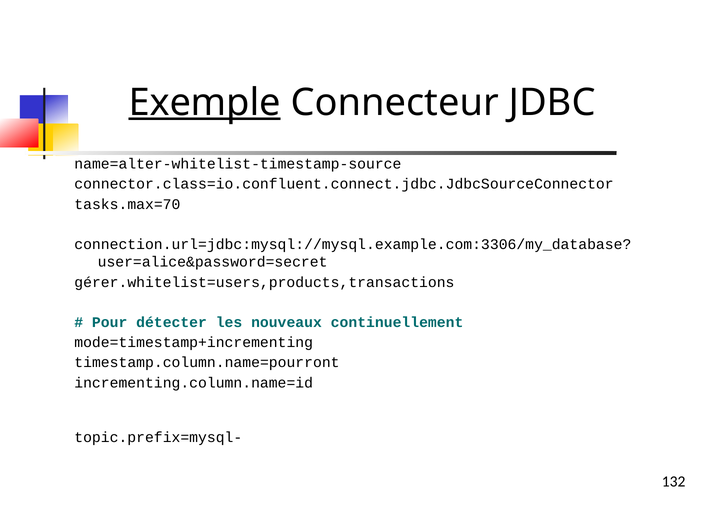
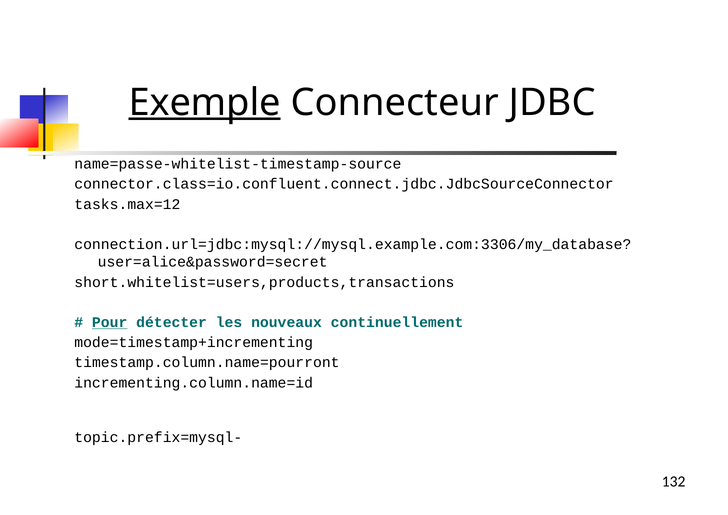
name=alter-whitelist-timestamp-source: name=alter-whitelist-timestamp-source -> name=passe-whitelist-timestamp-source (238, 164)
tasks.max=70: tasks.max=70 -> tasks.max=12 (127, 204)
gérer.whitelist=users,products,transactions: gérer.whitelist=users,products,transactions -> short.whitelist=users,products,transactions (264, 282)
Pour underline: none -> present (110, 322)
